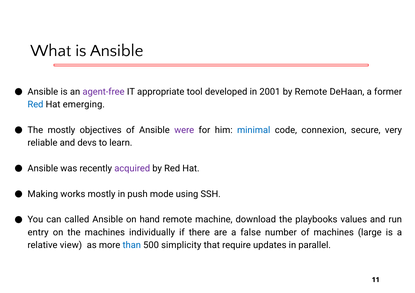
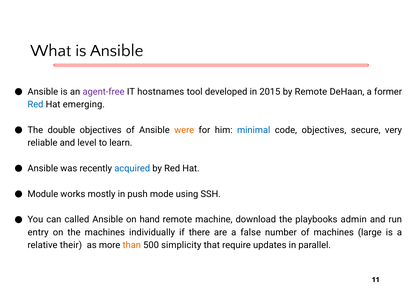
appropriate: appropriate -> hostnames (161, 92)
2001: 2001 -> 2015 (270, 92)
The mostly: mostly -> double (61, 130)
were colour: purple -> orange (184, 130)
code connexion: connexion -> objectives (324, 130)
devs: devs -> level (87, 143)
acquired colour: purple -> blue (132, 169)
Making: Making -> Module (43, 194)
values: values -> admin (354, 220)
view: view -> their (71, 245)
than colour: blue -> orange (132, 245)
